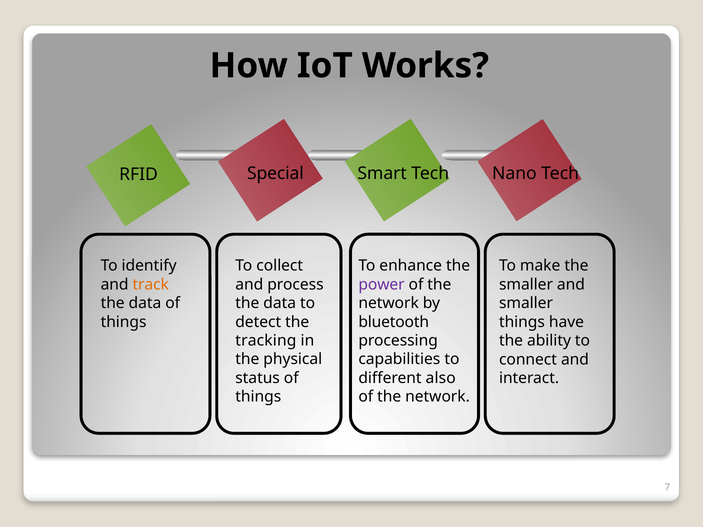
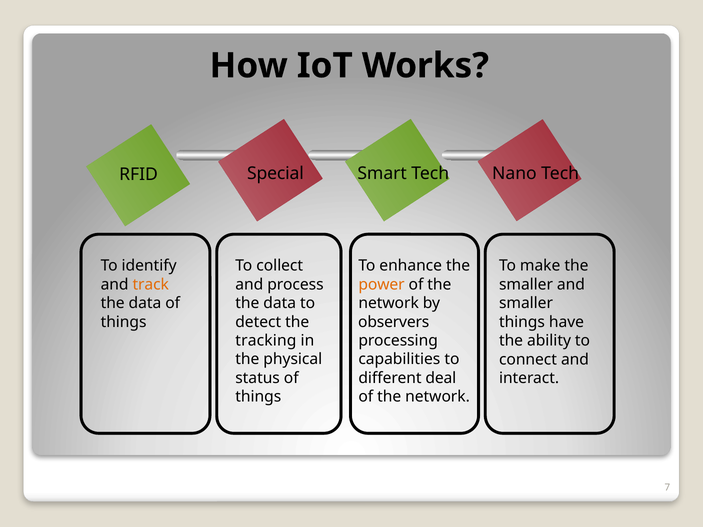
power colour: purple -> orange (382, 285)
bluetooth: bluetooth -> observers (394, 322)
also: also -> deal (441, 378)
